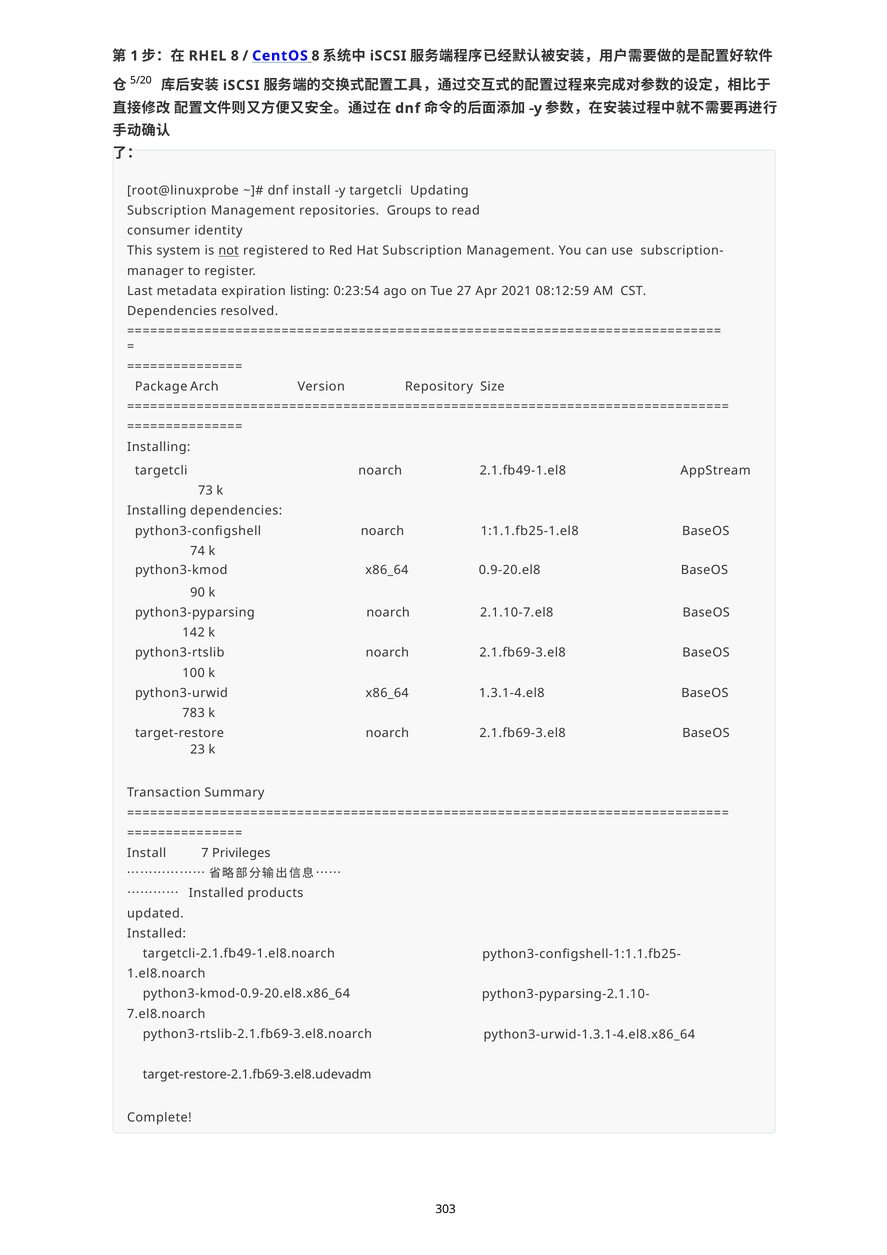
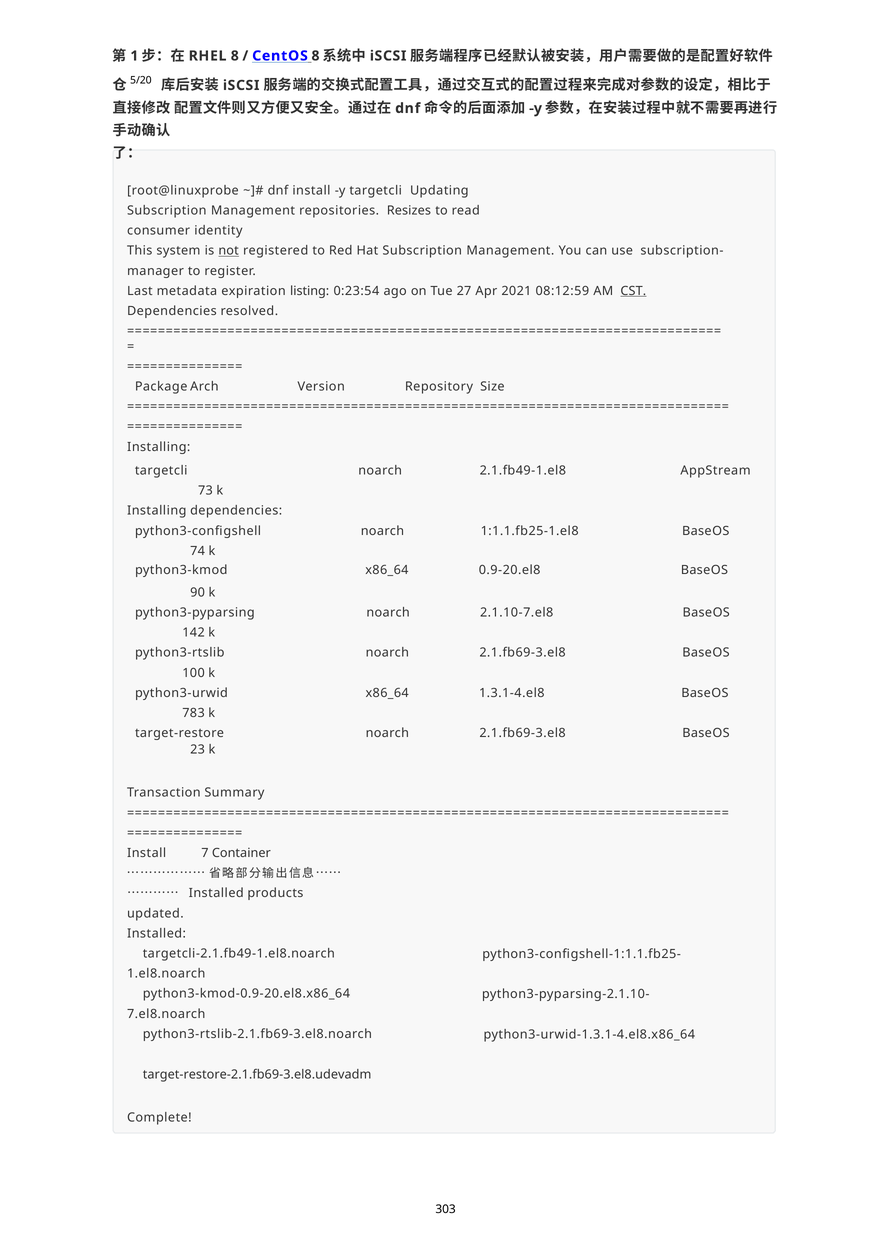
Groups: Groups -> Resizes (409, 211)
CST underline: none -> present (633, 291)
Privileges: Privileges -> Container (241, 853)
